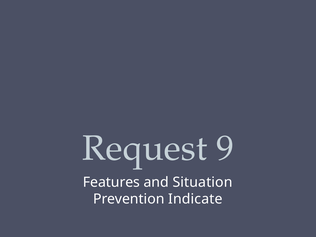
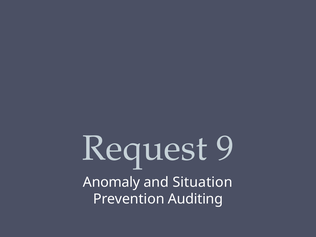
Features: Features -> Anomaly (111, 182)
Indicate: Indicate -> Auditing (195, 199)
